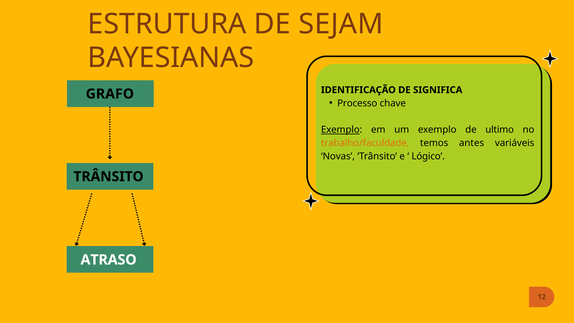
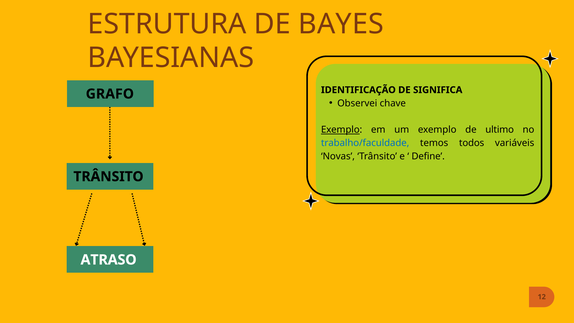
SEJAM: SEJAM -> BAYES (341, 24)
Processo: Processo -> Observei (357, 103)
trabalho/faculdade colour: orange -> blue (365, 143)
antes: antes -> todos (472, 143)
Lógico: Lógico -> Define (428, 156)
